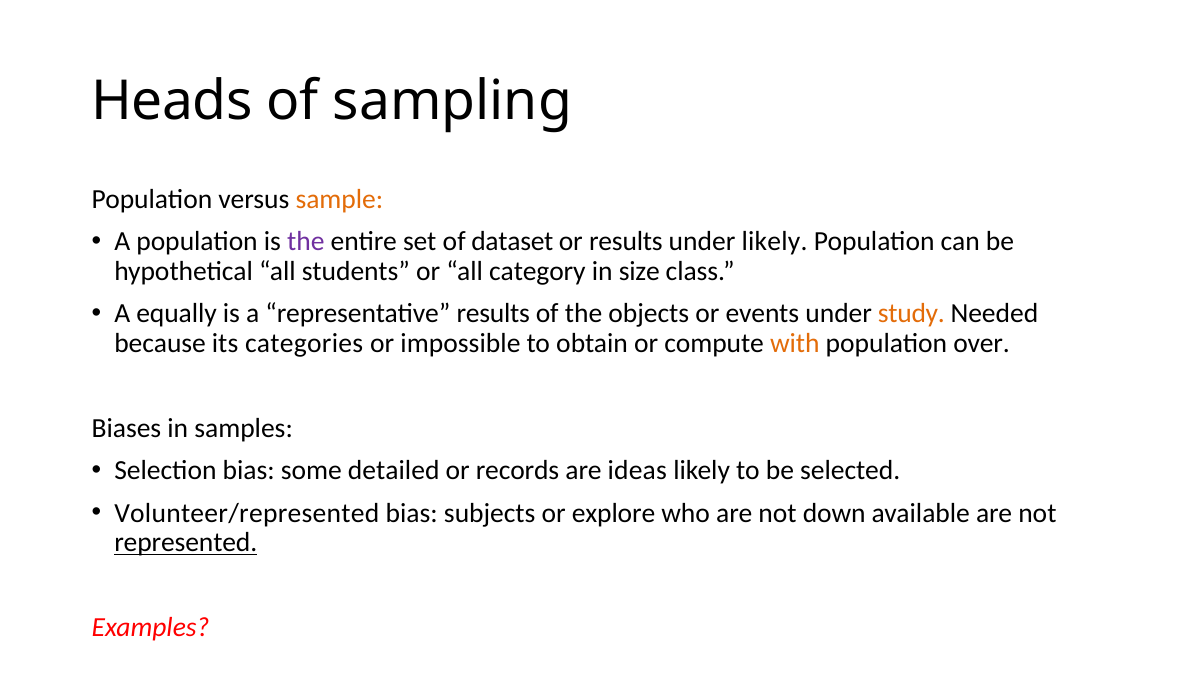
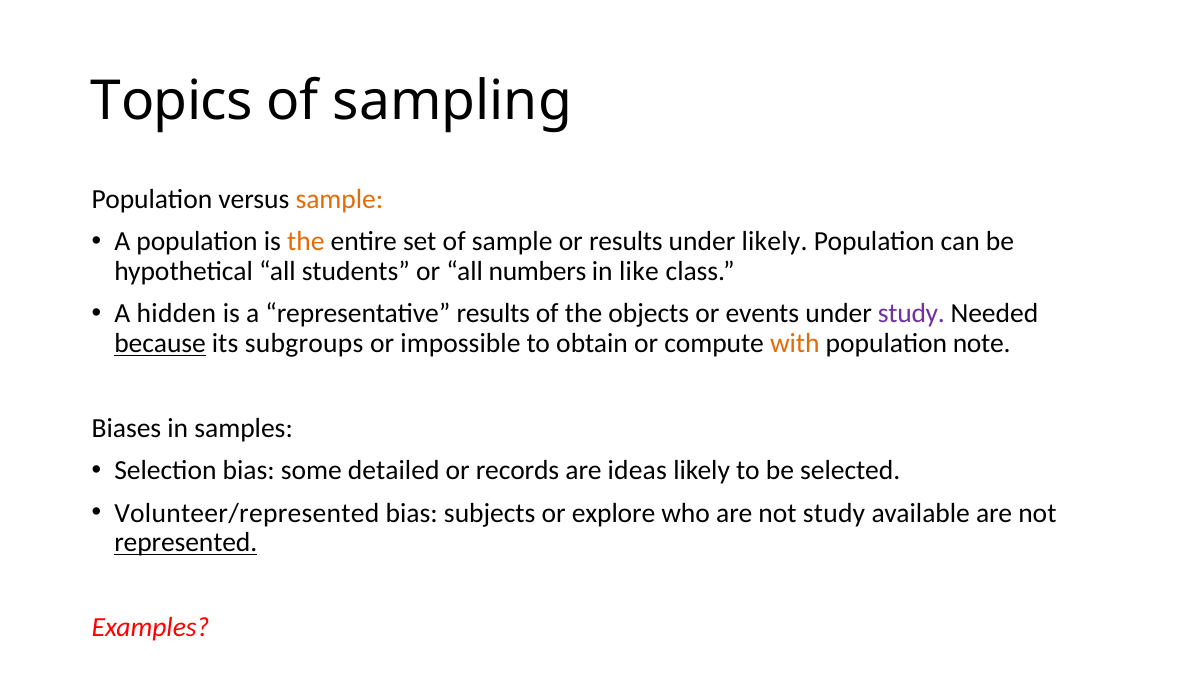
Heads: Heads -> Topics (172, 101)
the colour: purple -> orange (306, 242)
of dataset: dataset -> sample (512, 242)
category: category -> numbers (537, 271)
size: size -> like (639, 271)
equally: equally -> hidden (176, 314)
study colour: orange -> purple (911, 314)
because underline: none -> present (160, 343)
categories: categories -> subgroups (304, 343)
over: over -> note (982, 343)
not down: down -> study (834, 513)
